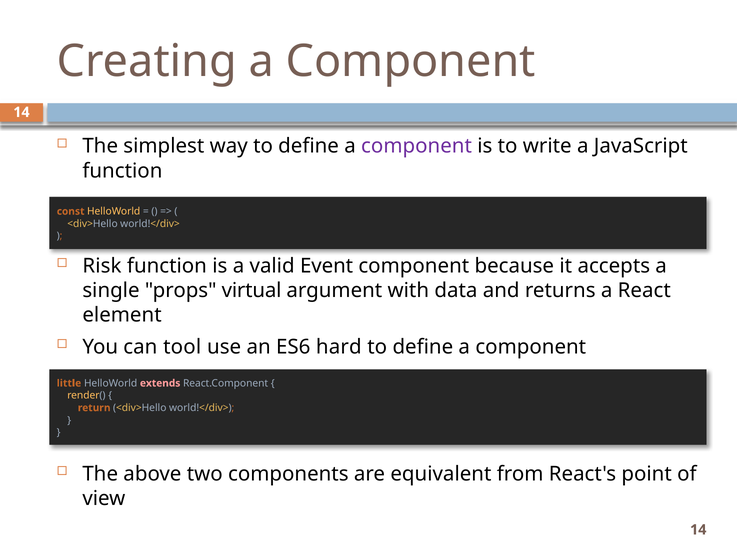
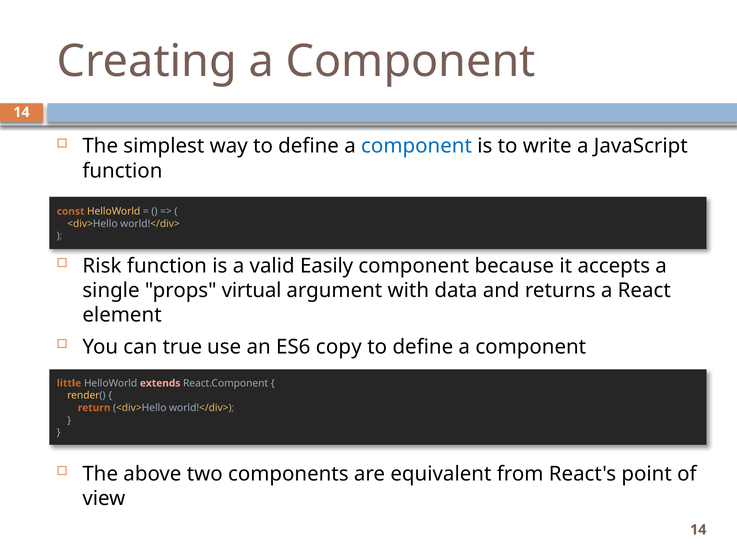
component colour: purple -> blue (417, 146)
Event: Event -> Easily (327, 266)
tool: tool -> true (182, 347)
hard: hard -> copy (339, 347)
